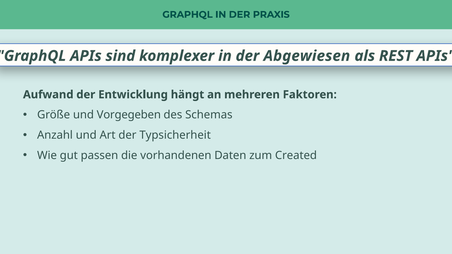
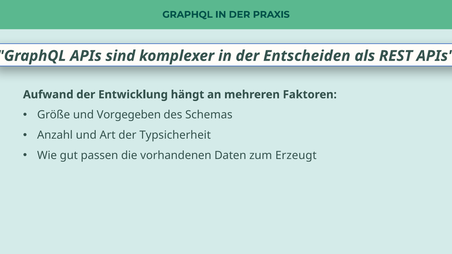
Abgewiesen: Abgewiesen -> Entscheiden (307, 56)
Created: Created -> Erzeugt (296, 156)
